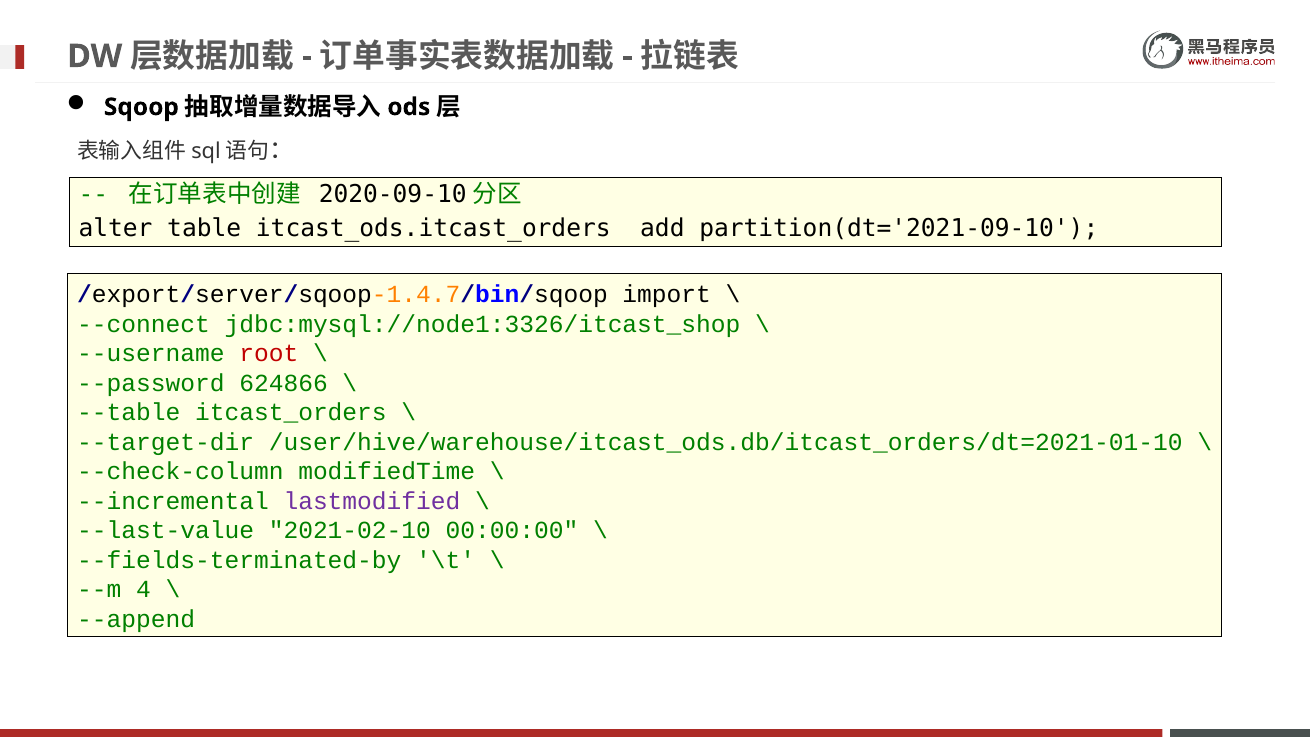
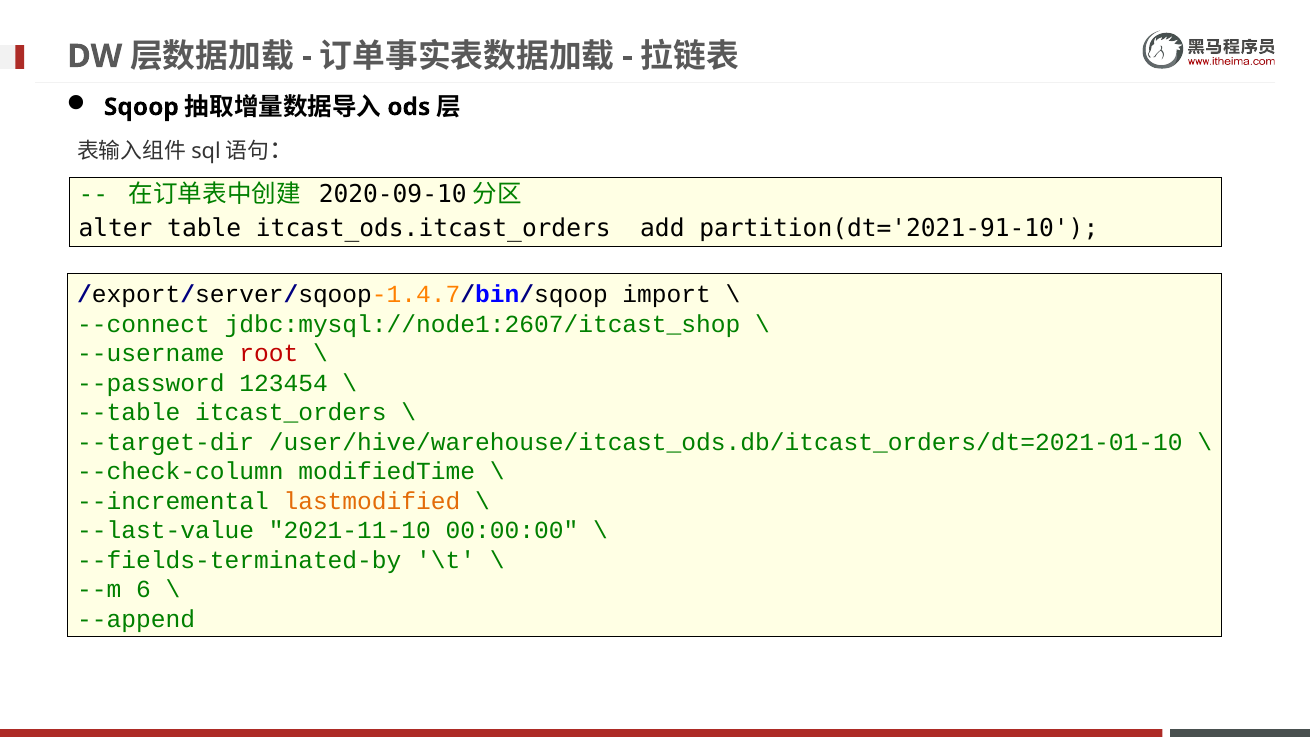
partition(dt='2021-09-10: partition(dt='2021-09-10 -> partition(dt='2021-91-10 (899, 229)
jdbc:mysql://node1:3326/itcast_shop: jdbc:mysql://node1:3326/itcast_shop -> jdbc:mysql://node1:2607/itcast_shop (482, 324)
624866: 624866 -> 123454 (284, 383)
lastmodified colour: purple -> orange (372, 501)
2021-02-10: 2021-02-10 -> 2021-11-10 (350, 530)
4: 4 -> 6 (144, 589)
